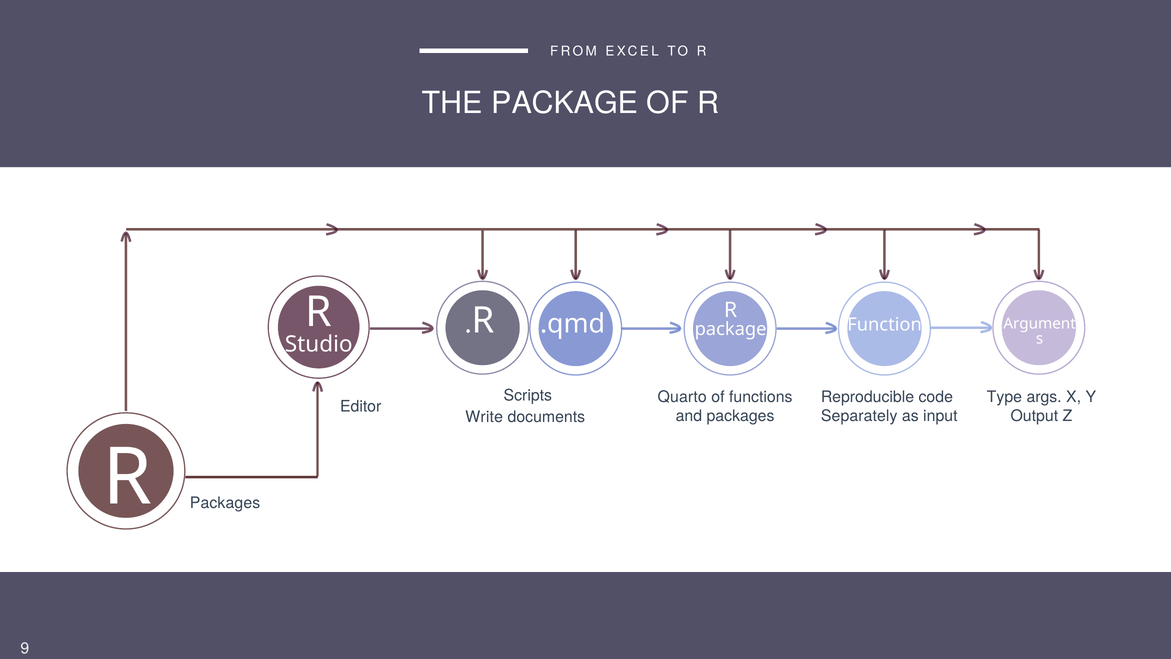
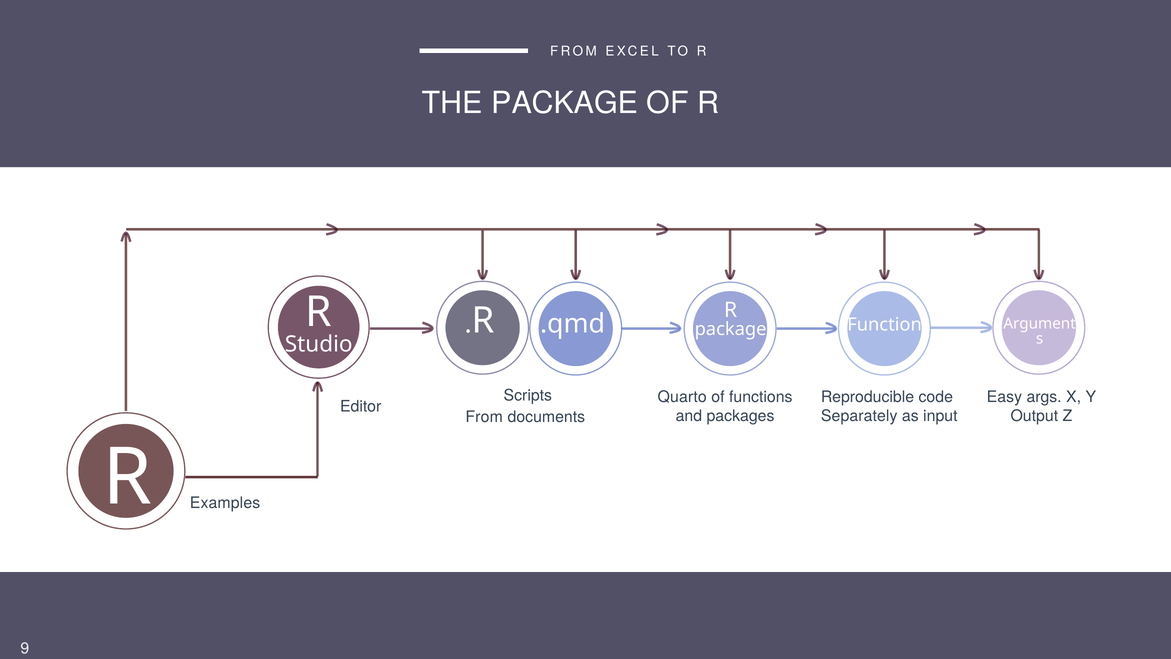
Type: Type -> Easy (1004, 397)
Write: Write -> From (484, 417)
Packages: Packages -> Examples (225, 503)
